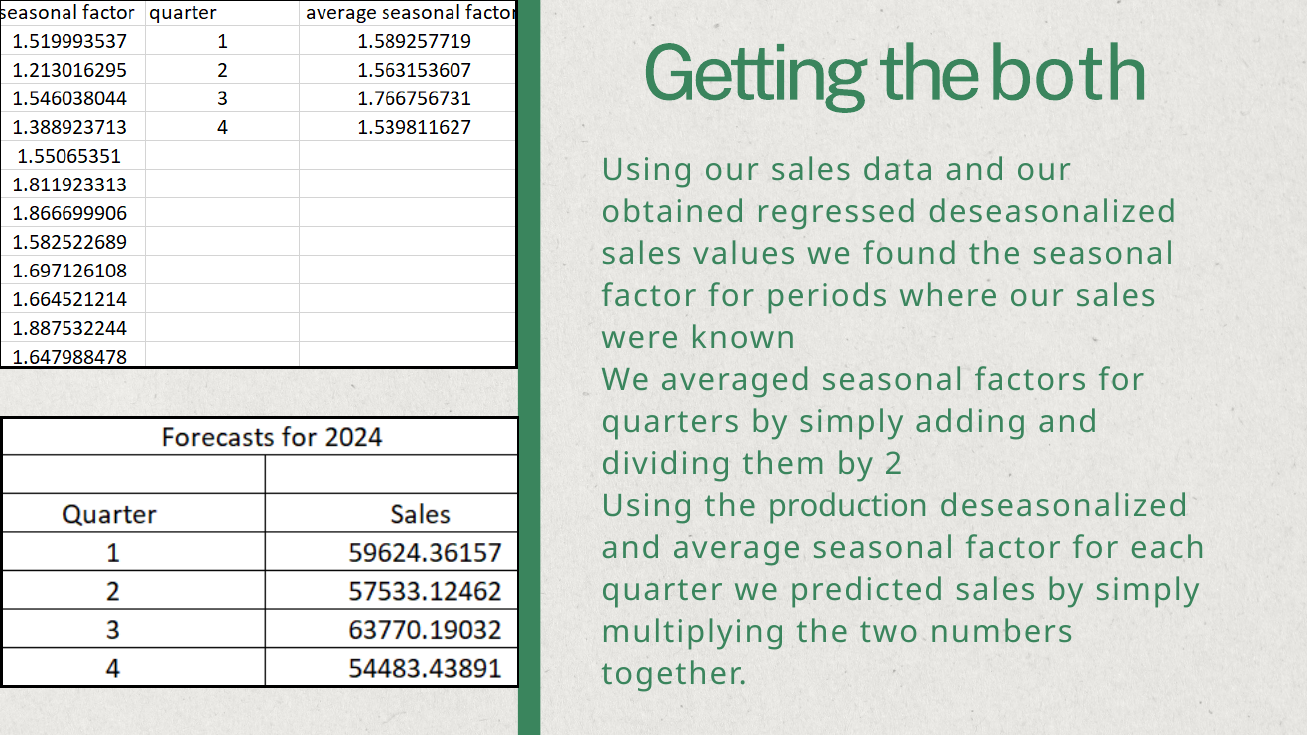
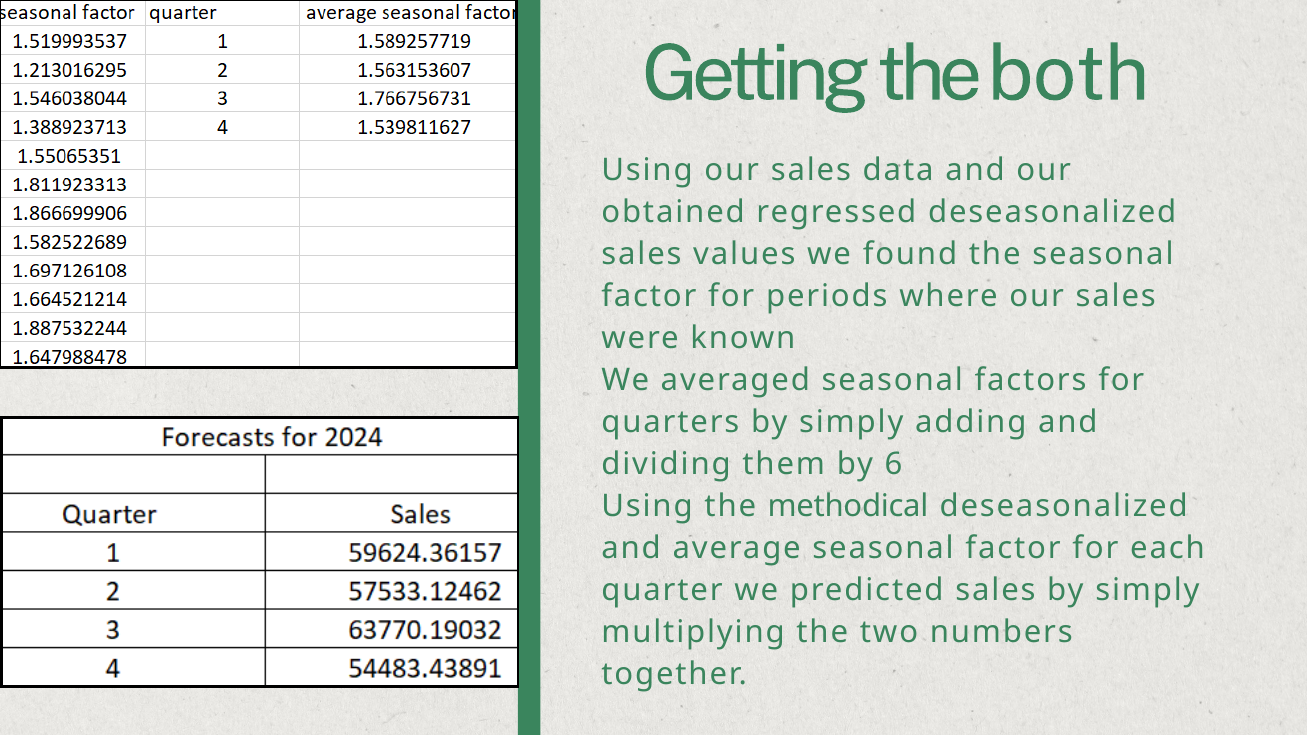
2: 2 -> 6 (894, 464)
production: production -> methodical (848, 506)
